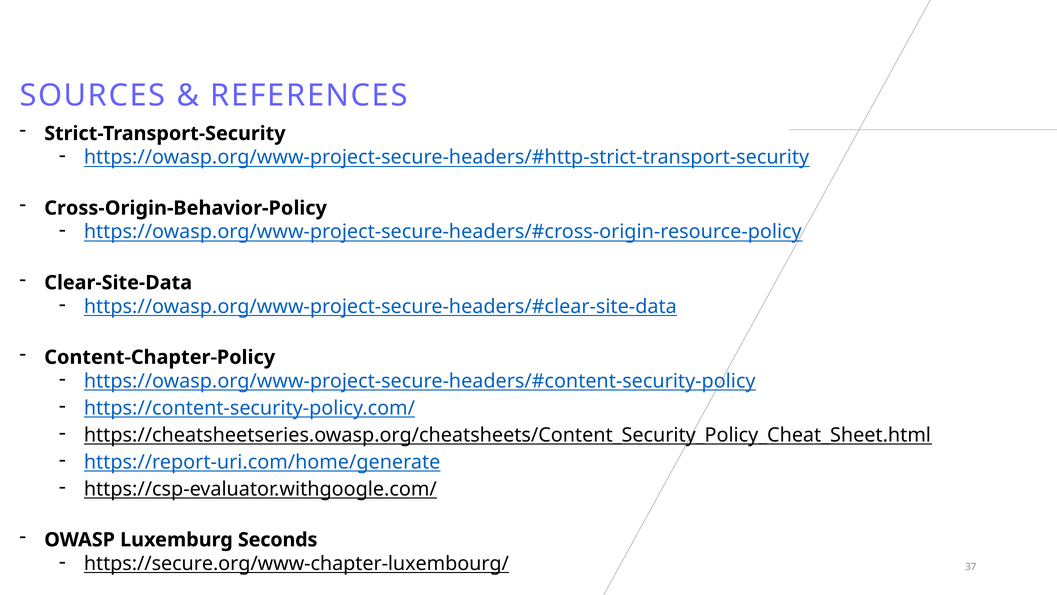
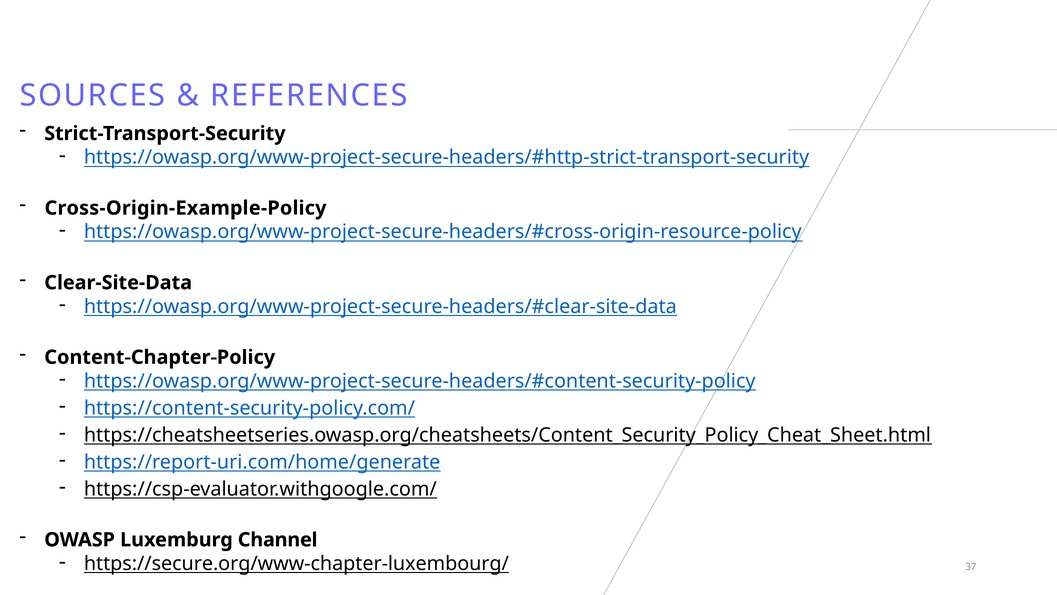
Cross-Origin-Behavior-Policy: Cross-Origin-Behavior-Policy -> Cross-Origin-Example-Policy (186, 208)
Seconds: Seconds -> Channel (278, 539)
